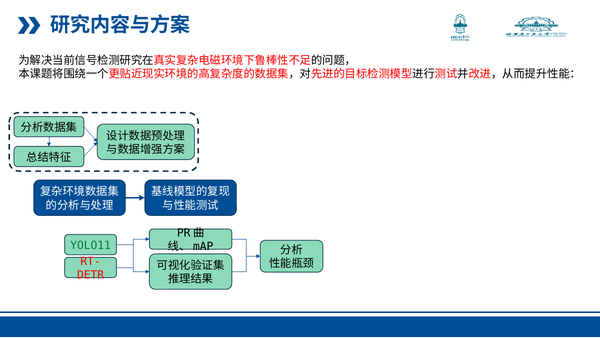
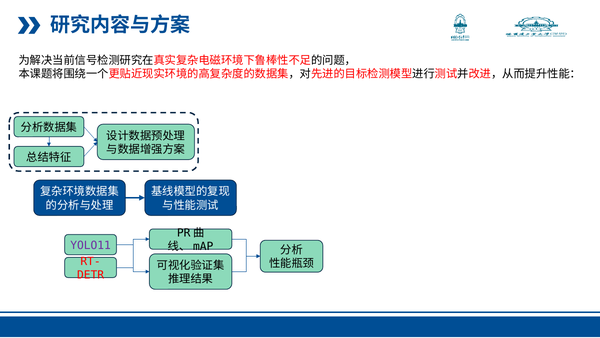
YOLO11 colour: green -> purple (91, 245)
